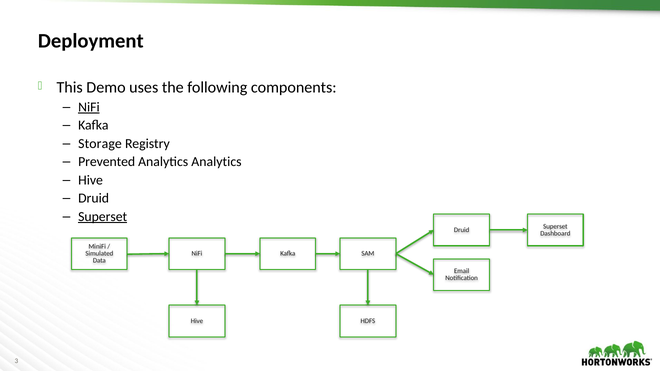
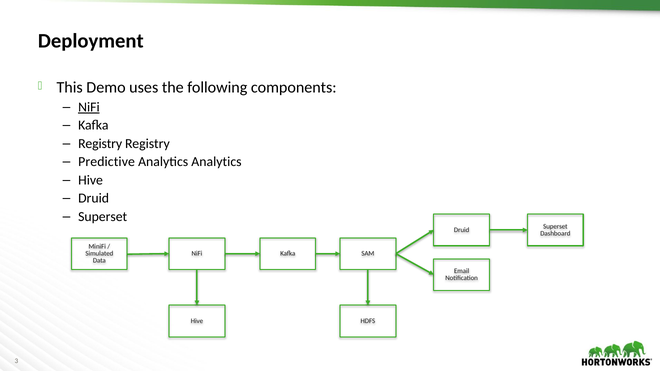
Storage: Storage -> Registry (100, 144)
Prevented: Prevented -> Predictive (107, 162)
Superset underline: present -> none (103, 217)
